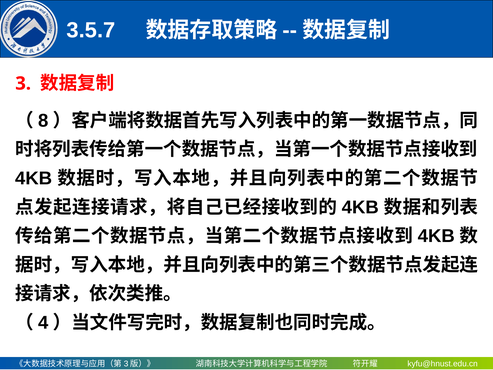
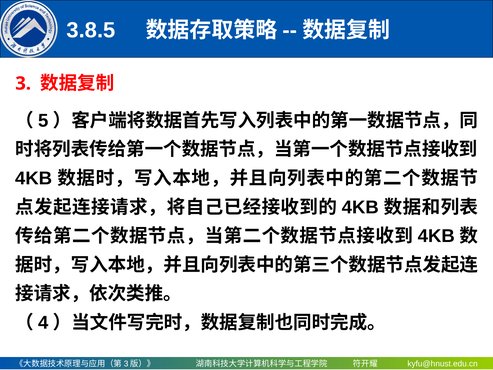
3.5.7: 3.5.7 -> 3.8.5 (91, 30)
8: 8 -> 5 (43, 121)
